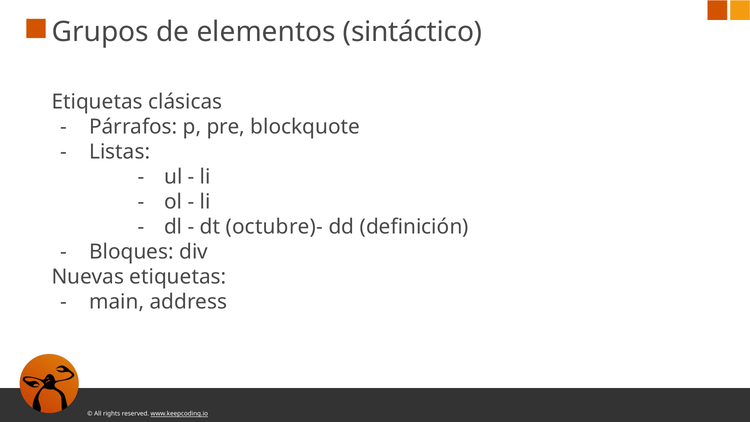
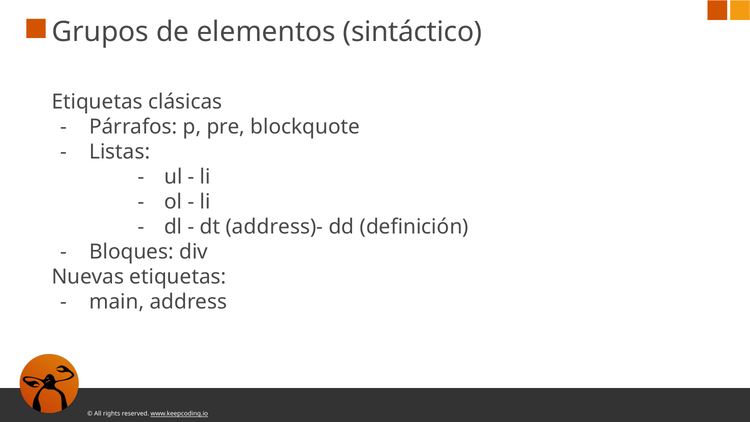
octubre)-: octubre)- -> address)- (274, 227)
